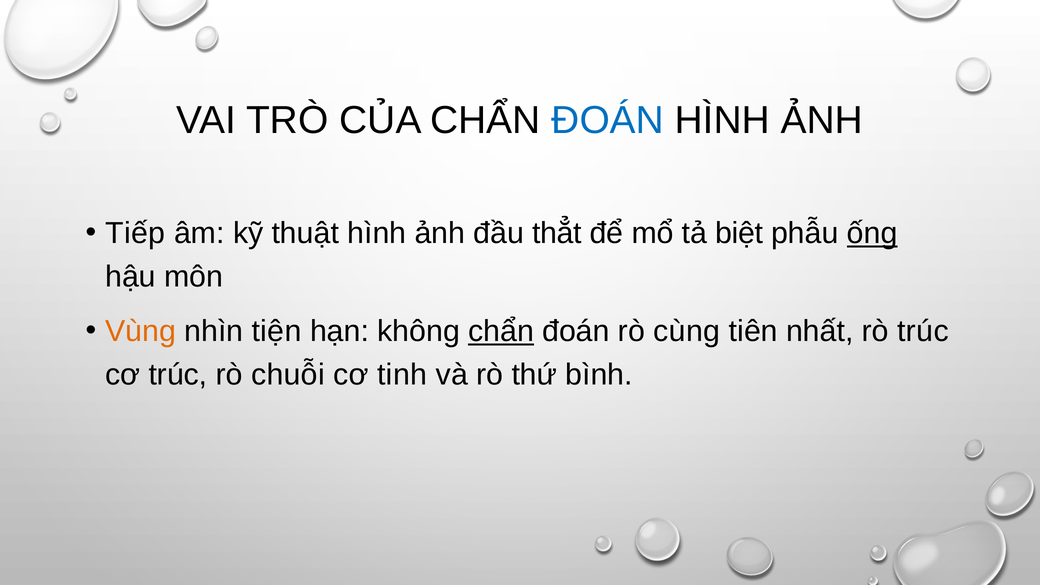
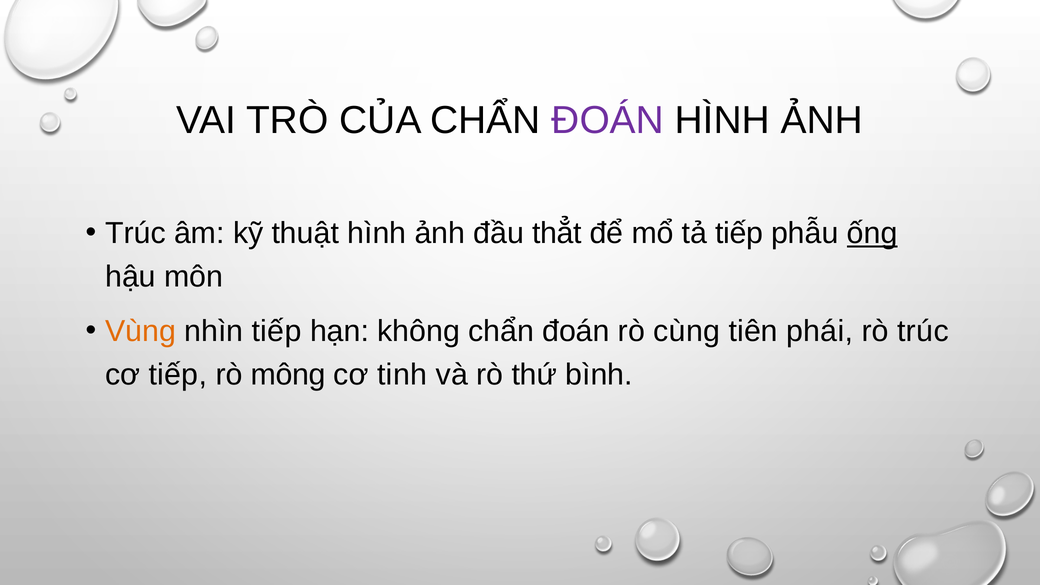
ĐOÁN colour: blue -> purple (608, 121)
Tiếp: Tiếp -> Trúc (136, 233)
tả biệt: biệt -> tiếp (739, 233)
nhìn tiện: tiện -> tiếp (277, 331)
chẩn underline: present -> none (501, 331)
nhất: nhất -> phái (820, 331)
cơ trúc: trúc -> tiếp (178, 375)
chuỗi: chuỗi -> mông (288, 375)
